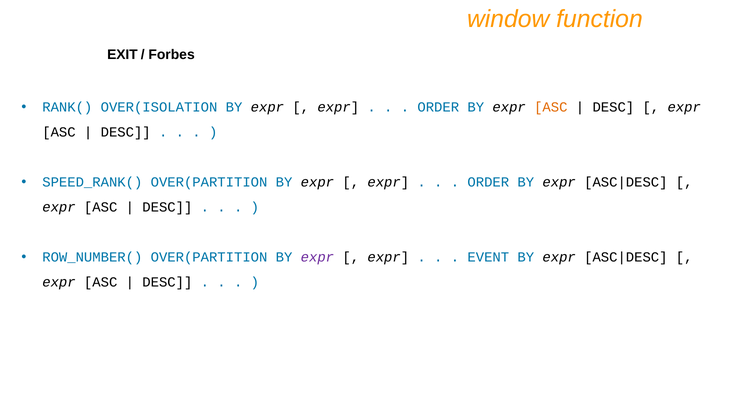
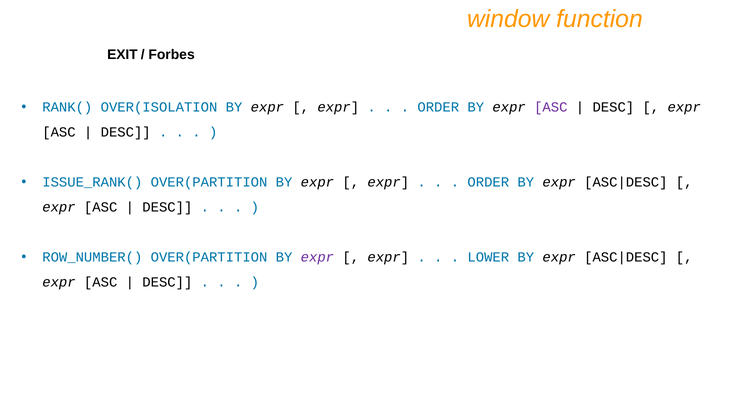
ASC colour: orange -> purple (551, 107)
SPEED_RANK(: SPEED_RANK( -> ISSUE_RANK( (92, 182)
EVENT: EVENT -> LOWER (488, 257)
